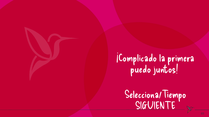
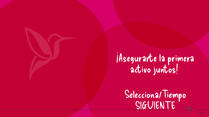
¡Complicado: ¡Complicado -> ¡Asegurarte (137, 58)
puedo: puedo -> activo (141, 70)
